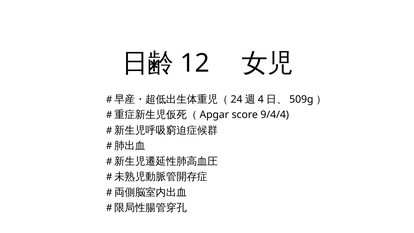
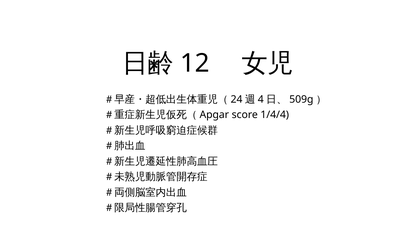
9/4/4: 9/4/4 -> 1/4/4 (275, 115)
